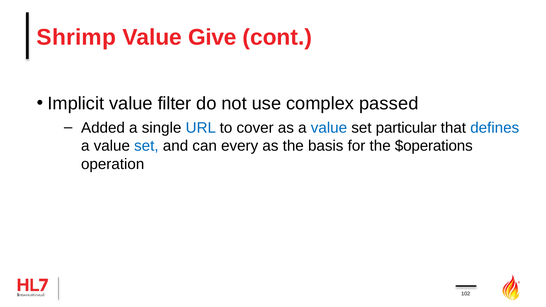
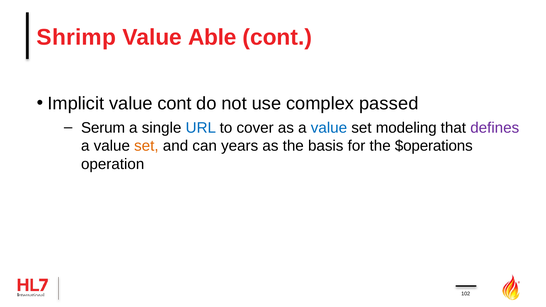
Give: Give -> Able (212, 37)
value filter: filter -> cont (175, 103)
Added: Added -> Serum (103, 128)
particular: particular -> modeling (406, 128)
defines colour: blue -> purple (495, 128)
set colour: blue -> orange (146, 146)
every: every -> years (240, 146)
